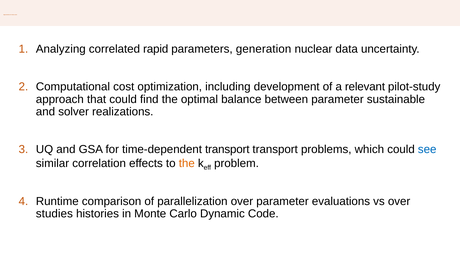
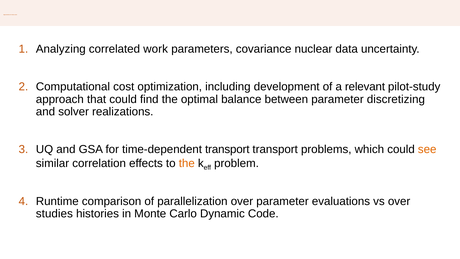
correlated rapid: rapid -> work (156, 49)
generation: generation -> covariance (264, 49)
sustainable: sustainable -> discretizing (396, 99)
see colour: blue -> orange (427, 149)
